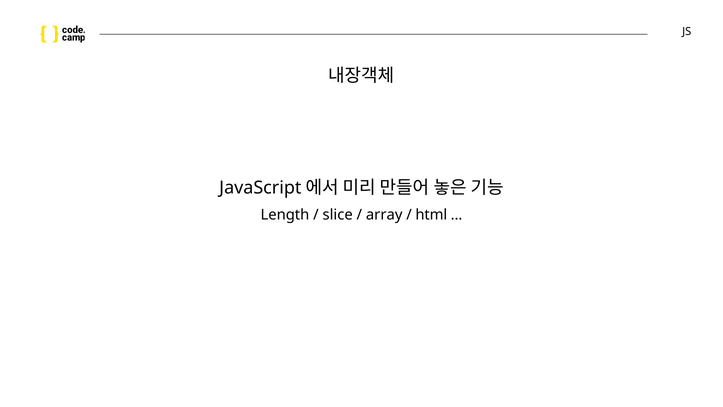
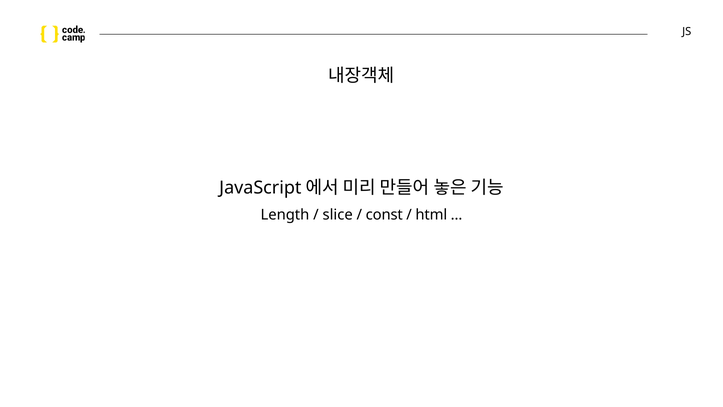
array: array -> const (384, 215)
